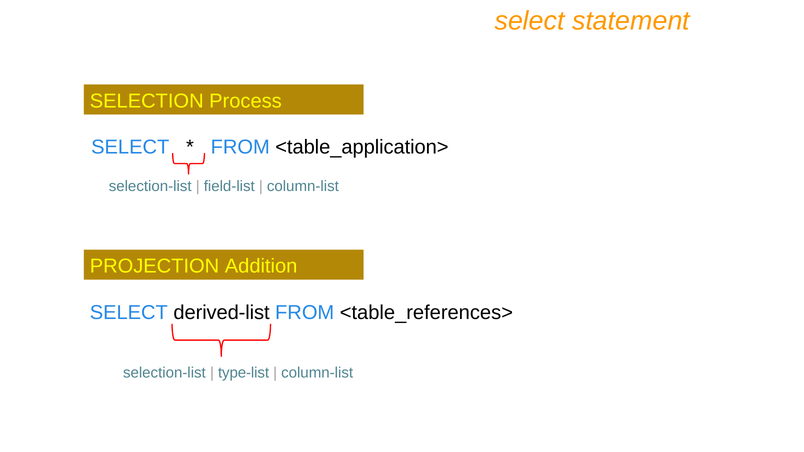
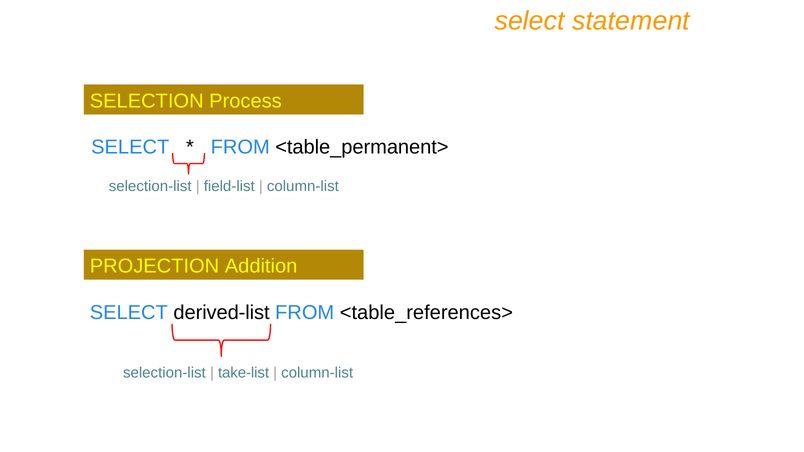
<table_application>: <table_application> -> <table_permanent> (362, 147)
type-list: type-list -> take-list (244, 373)
